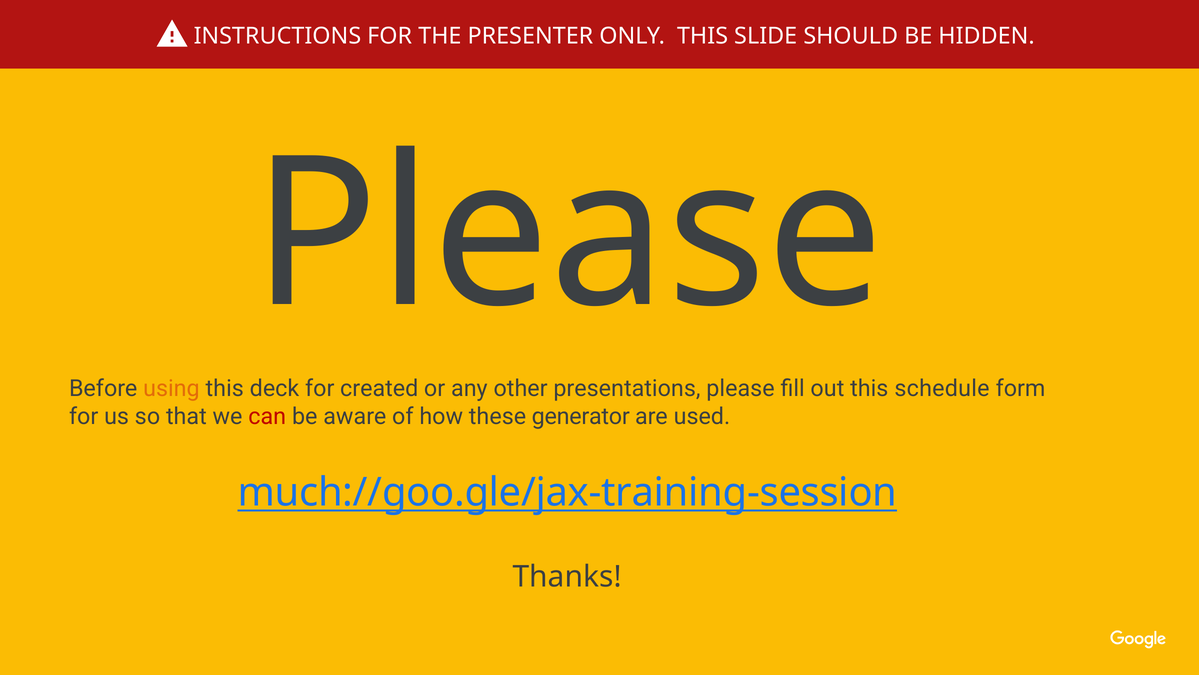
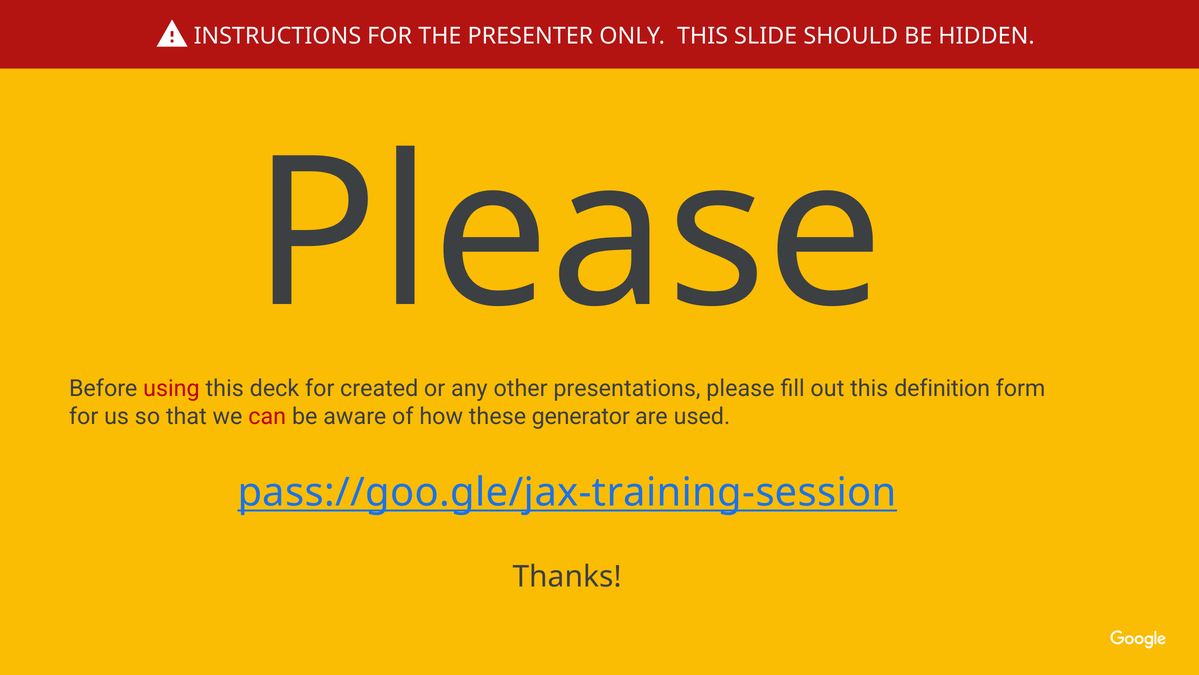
using colour: orange -> red (171, 388)
schedule: schedule -> definition (942, 388)
much://goo.gle/jax-training-session: much://goo.gle/jax-training-session -> pass://goo.gle/jax-training-session (567, 492)
